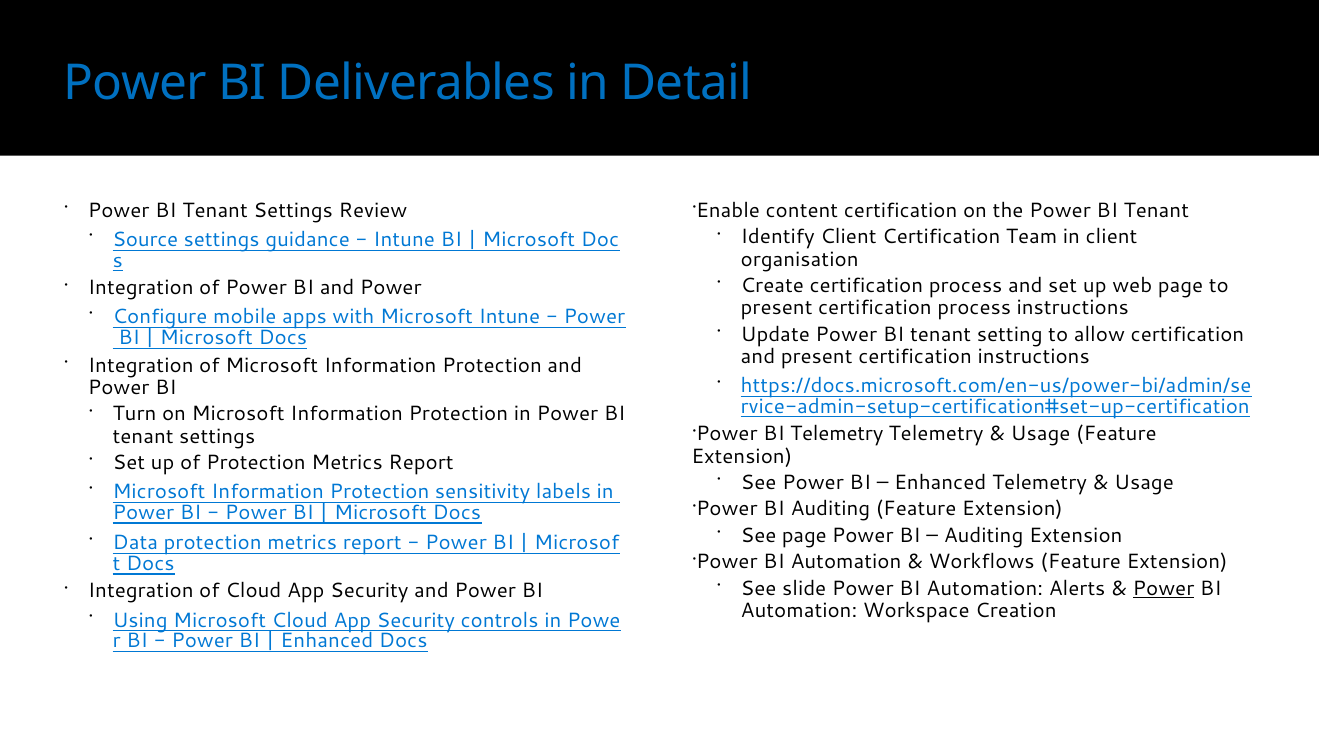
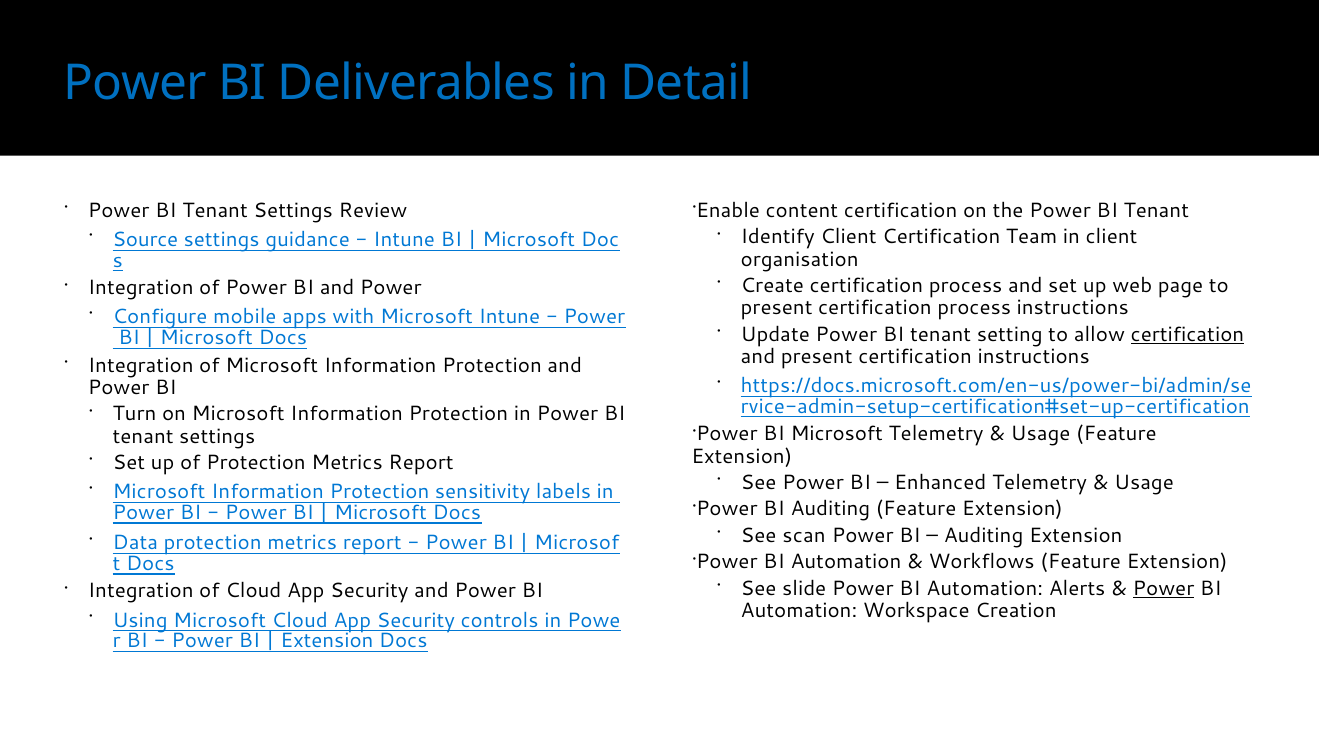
certification underline: none -> present (1187, 334)
BI Telemetry: Telemetry -> Microsoft (837, 434)
See page: page -> scan (804, 535)
Enhanced: Enhanced -> Extension (327, 641)
